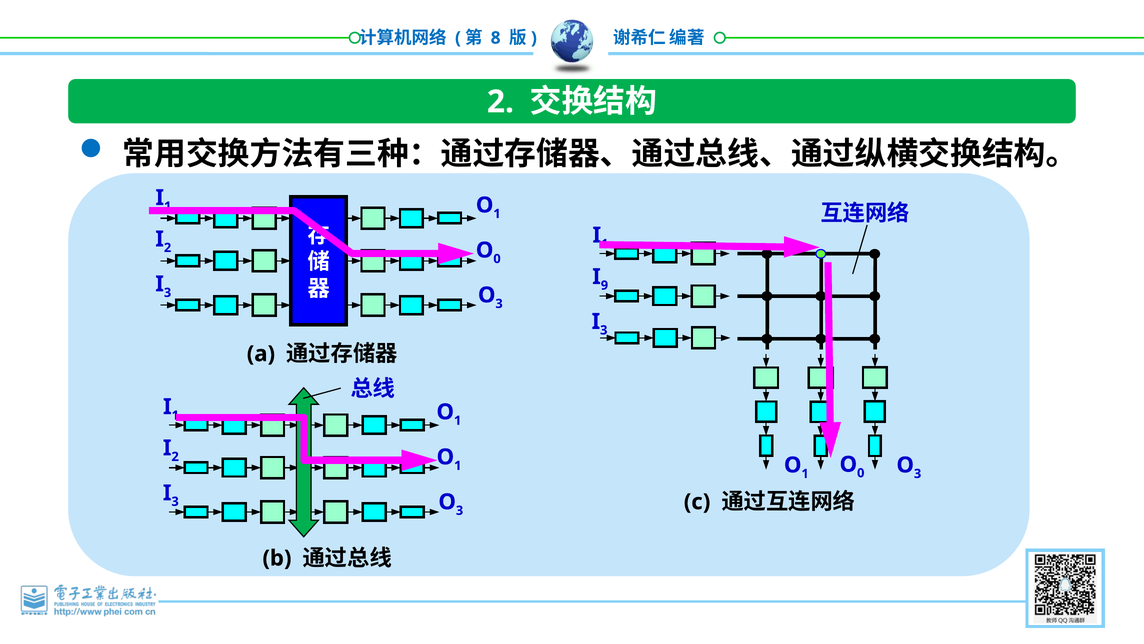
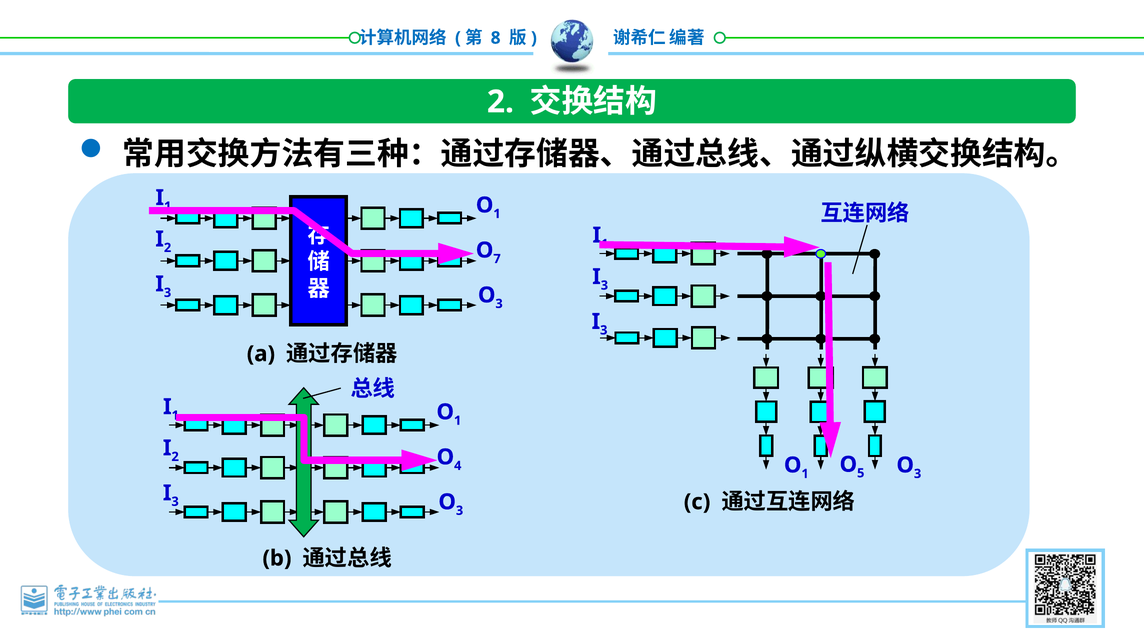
0: 0 -> 7 (497, 259)
9: 9 -> 3 (604, 285)
1: 1 -> 4 (458, 465)
0: 0 -> 5 (861, 473)
